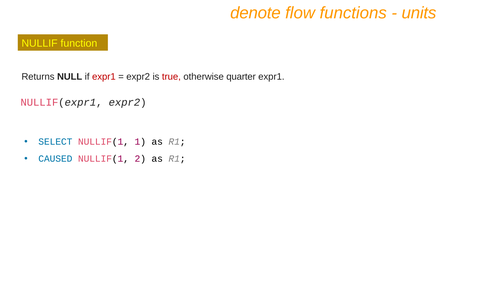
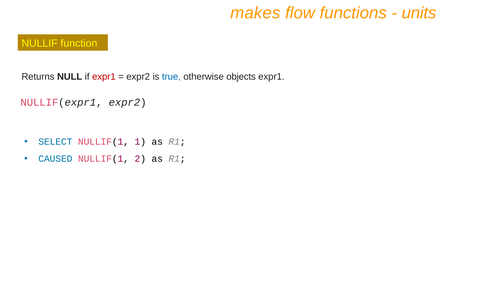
denote: denote -> makes (255, 13)
true colour: red -> blue (171, 77)
quarter: quarter -> objects (241, 77)
